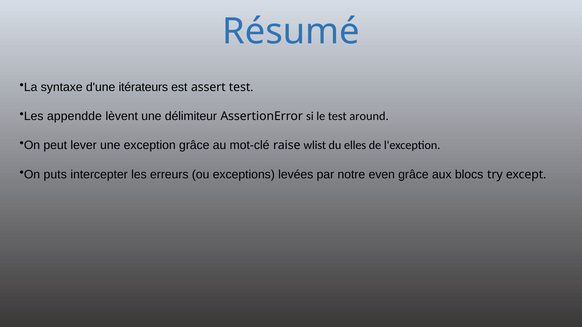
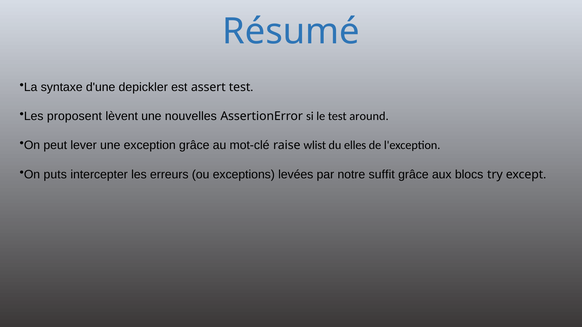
itérateurs: itérateurs -> depickler (143, 87)
appendde: appendde -> proposent (74, 116)
délimiteur: délimiteur -> nouvelles (191, 116)
even: even -> suffit (382, 175)
